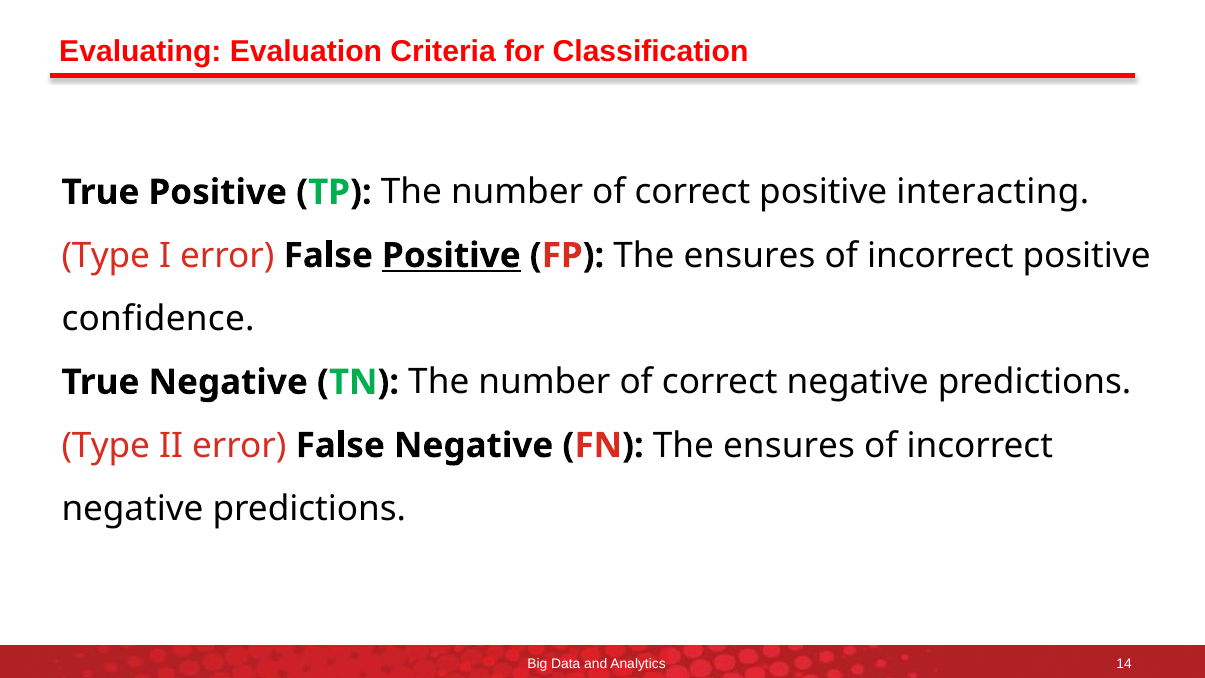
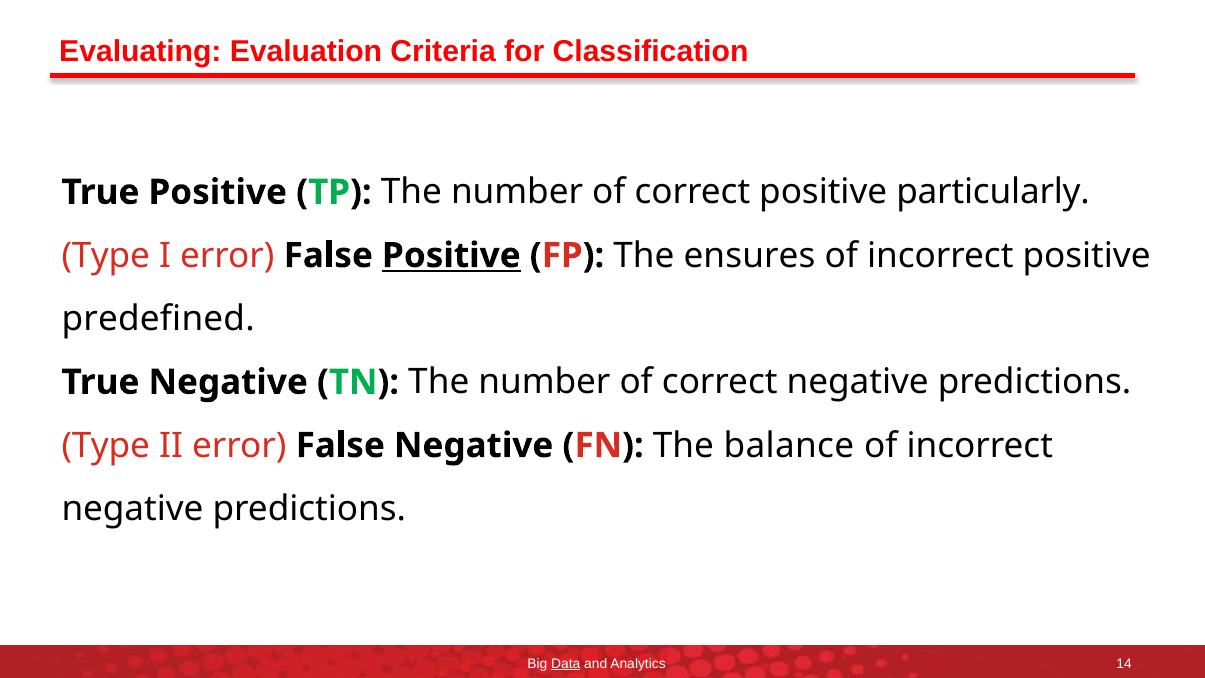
interacting: interacting -> particularly (993, 192)
confidence: confidence -> predefined (158, 319)
FN The ensures: ensures -> balance (789, 445)
Data underline: none -> present (566, 664)
